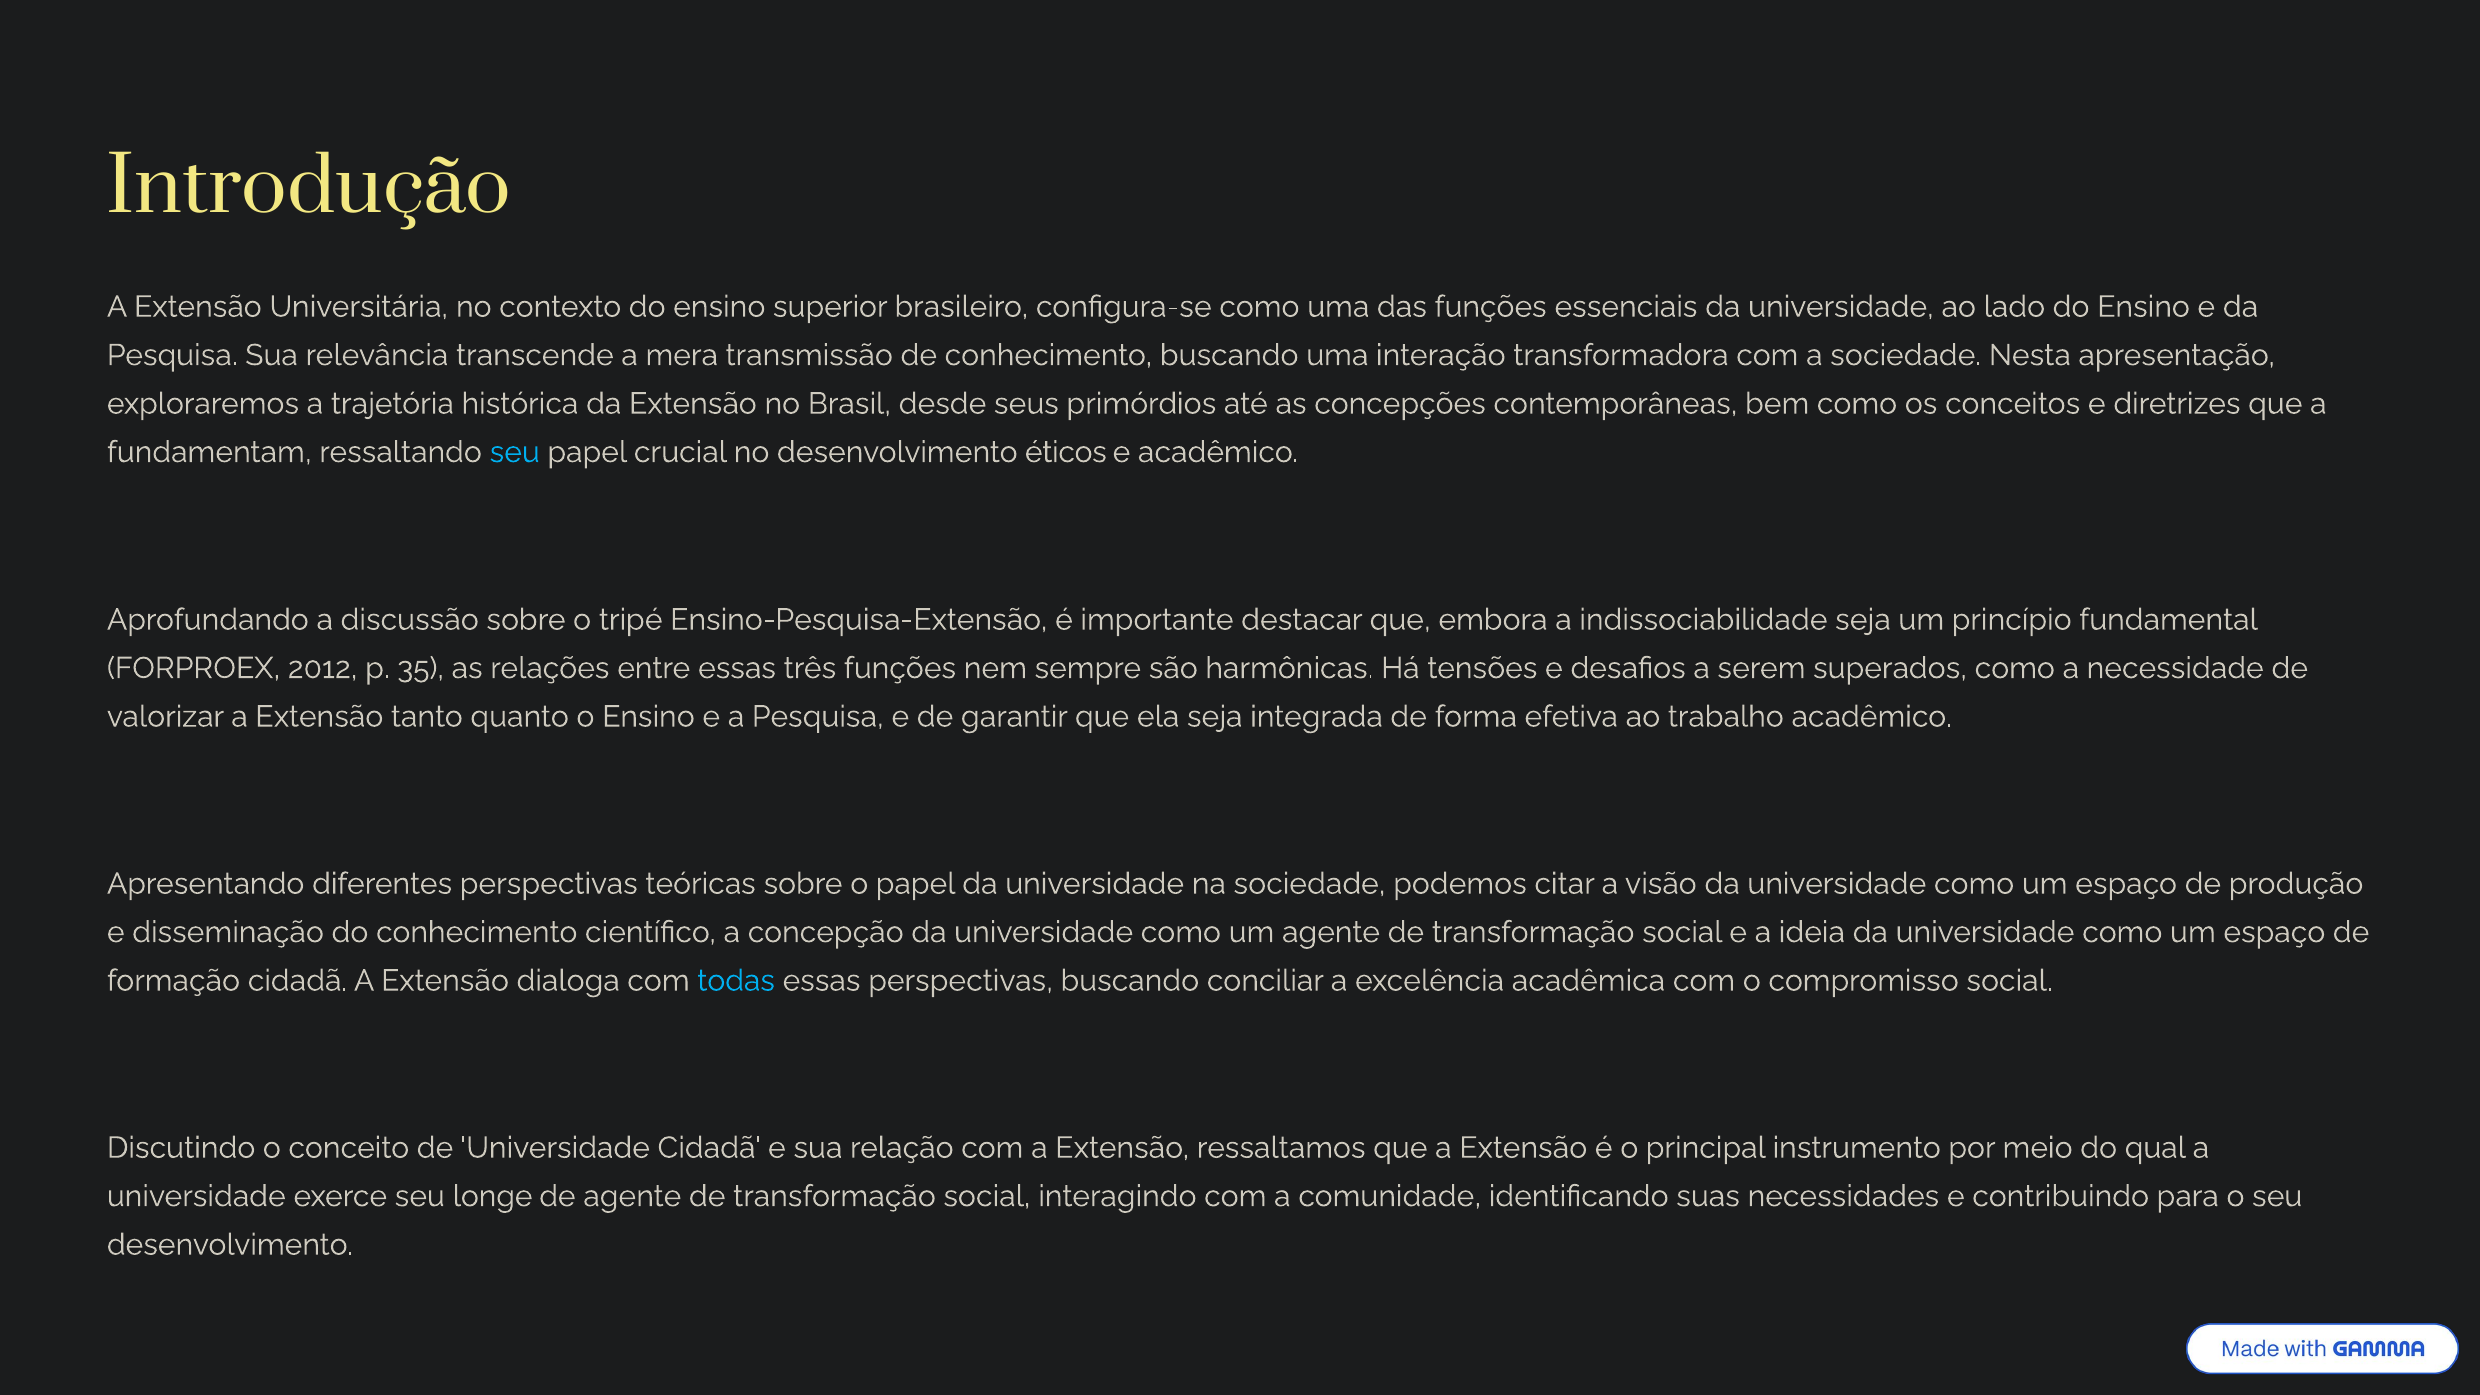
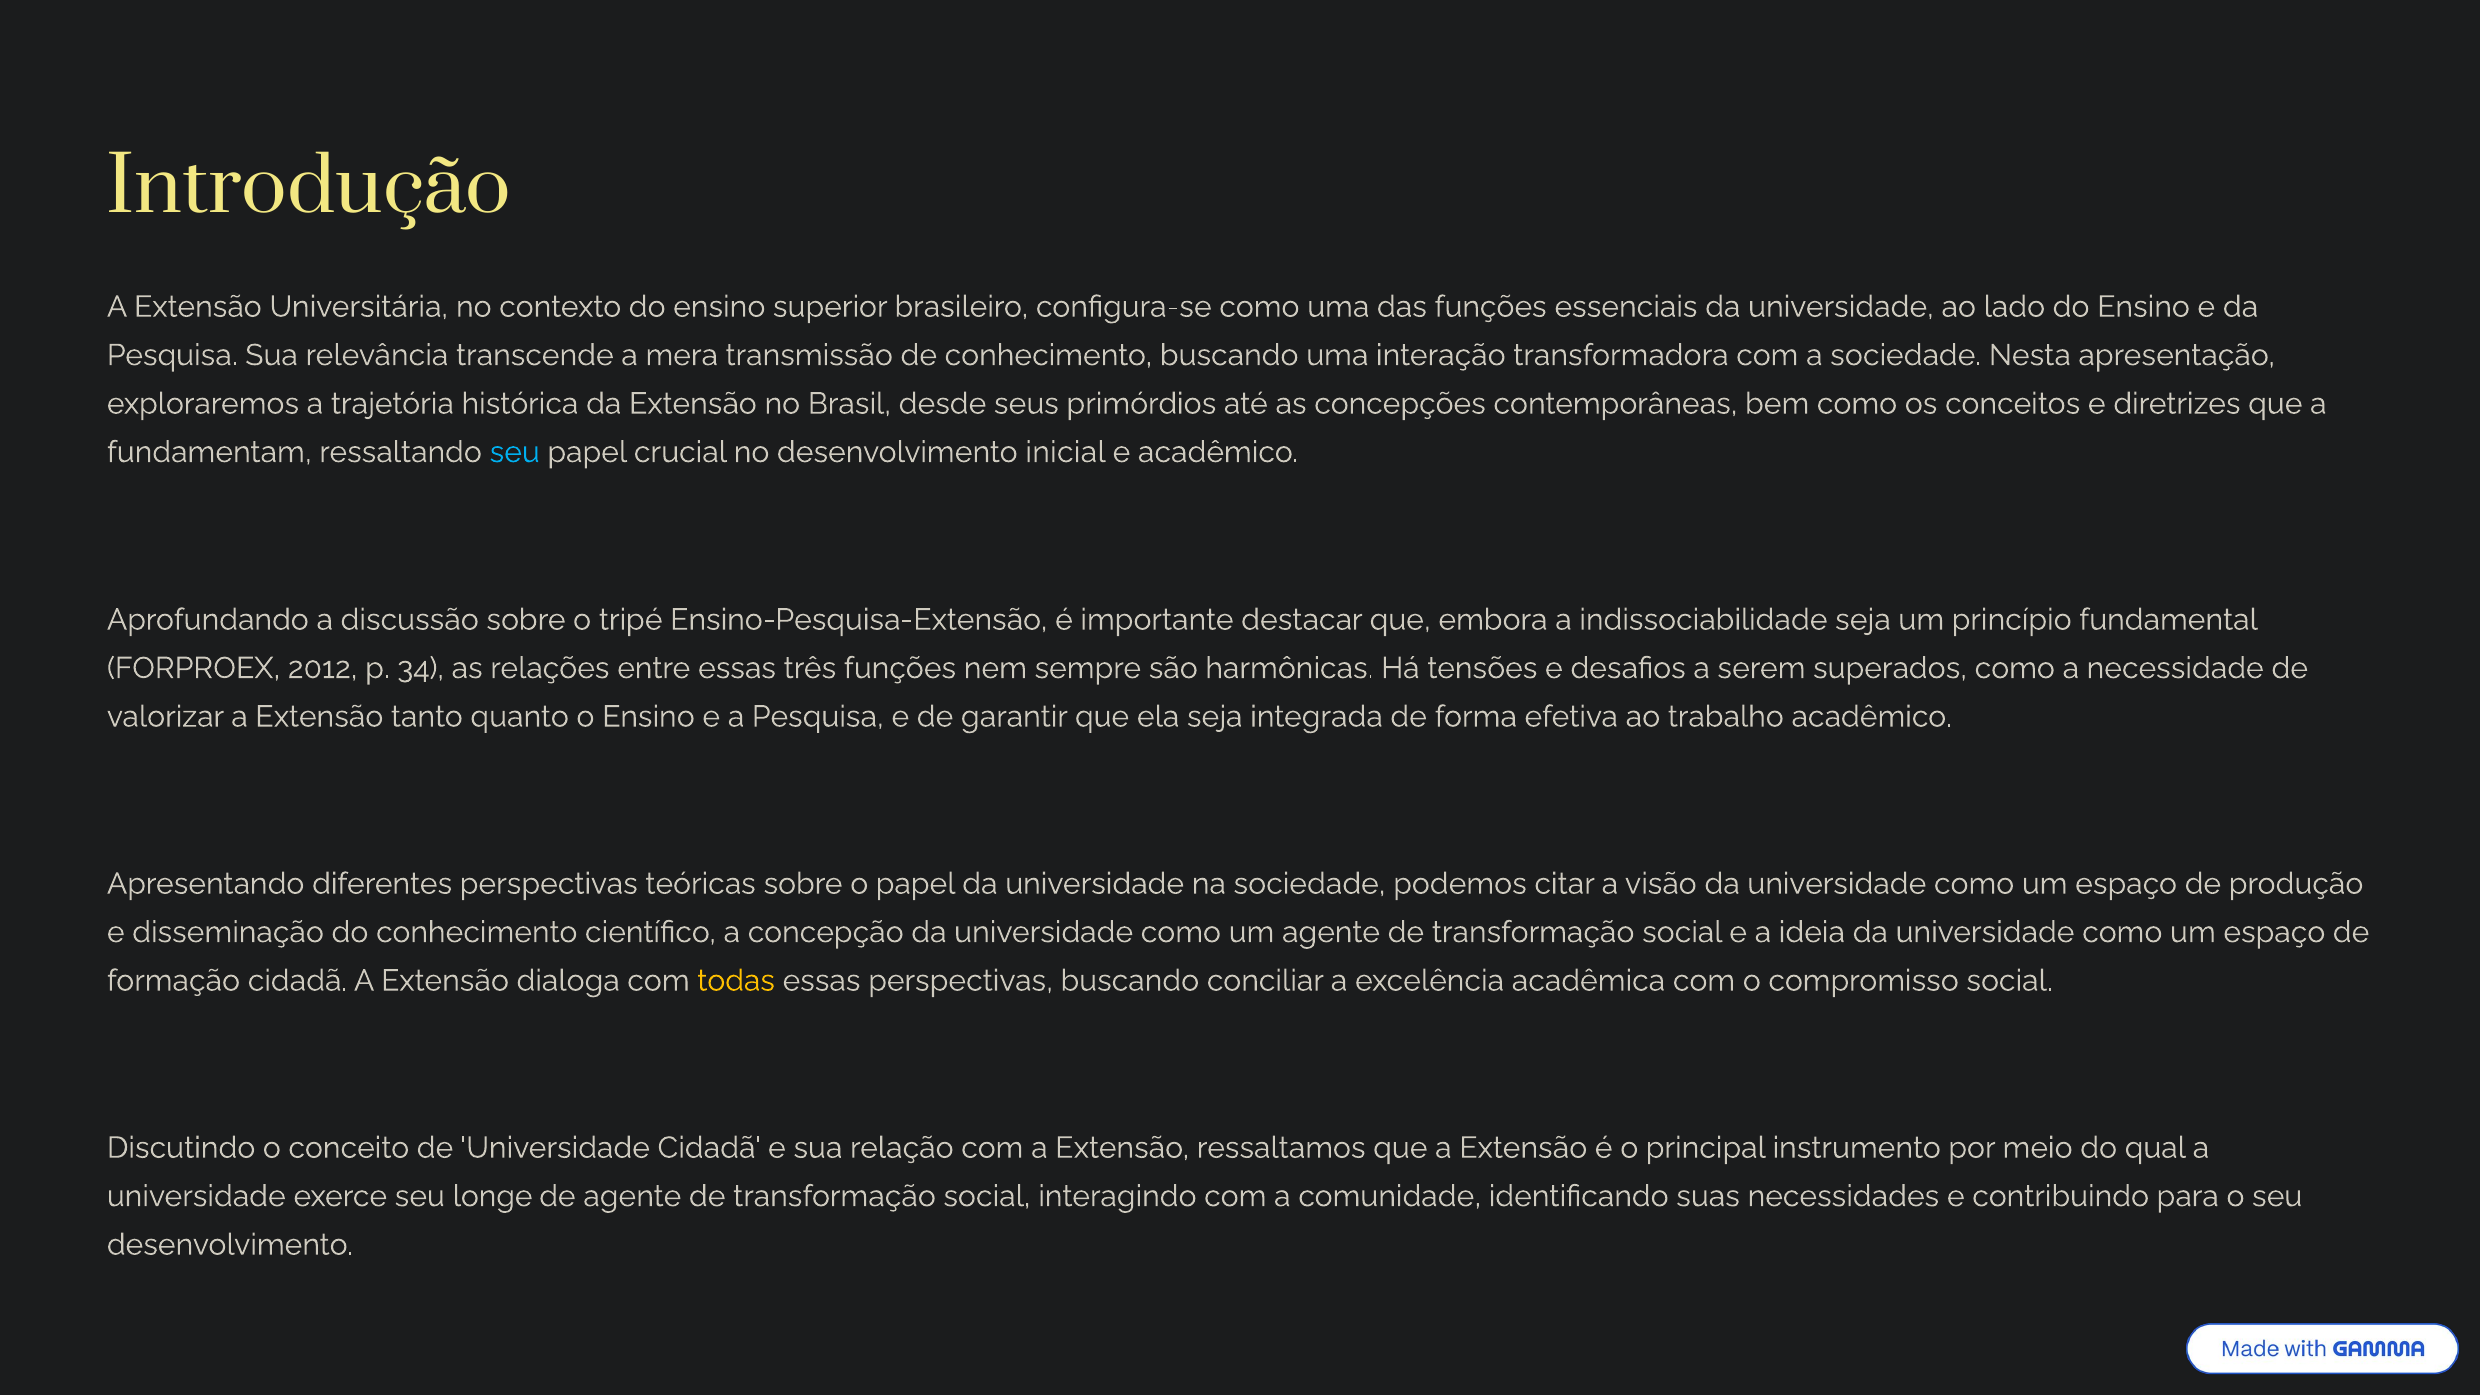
éticos: éticos -> inicial (1066, 452)
35: 35 -> 34 (421, 668)
todas colour: light blue -> yellow (736, 981)
